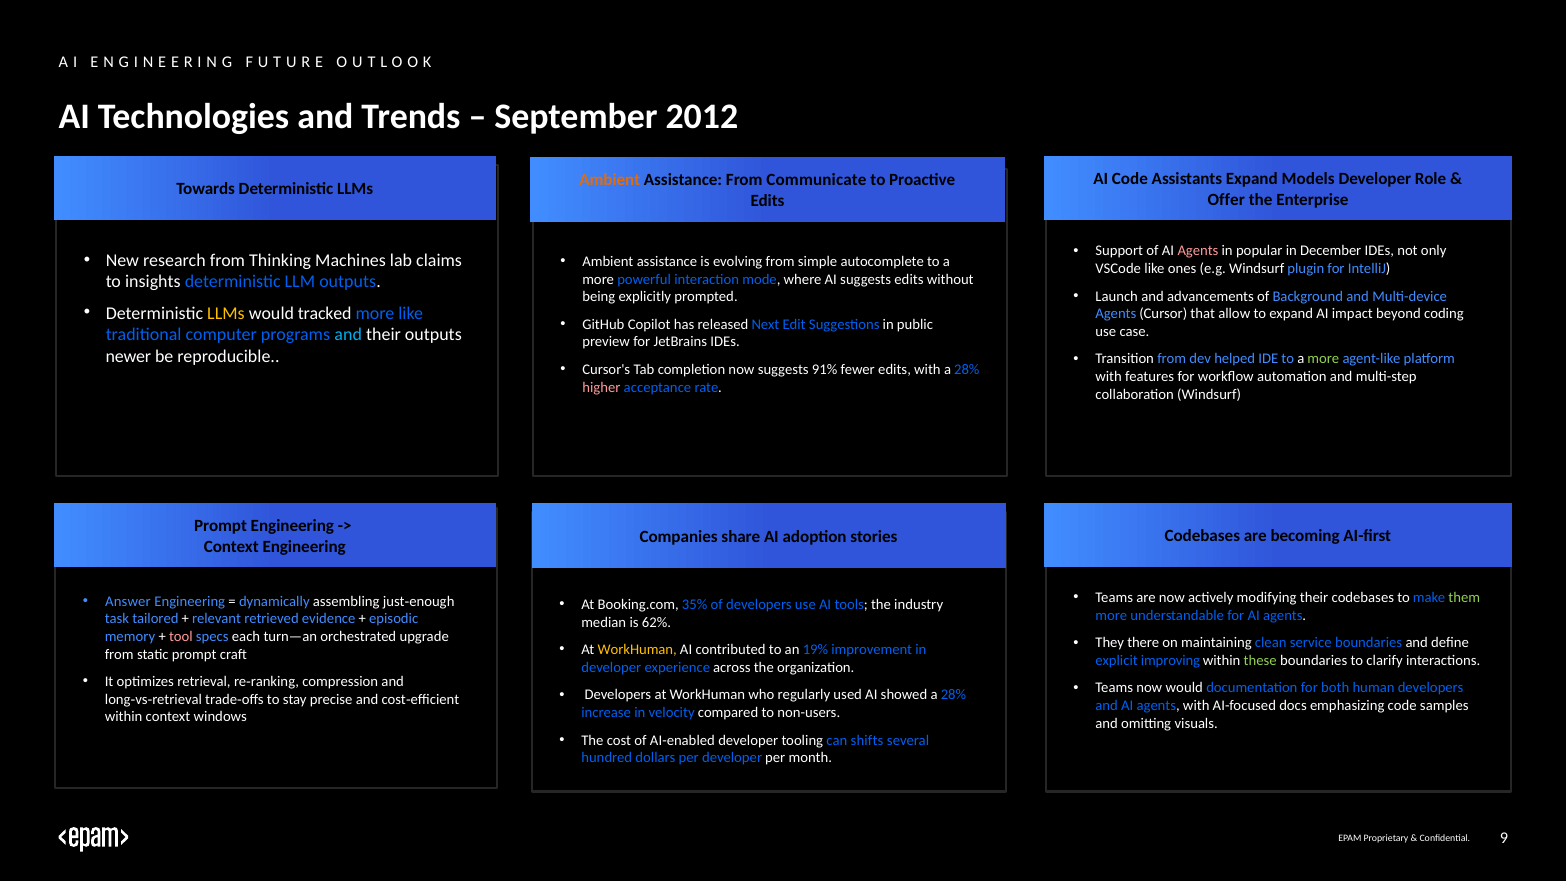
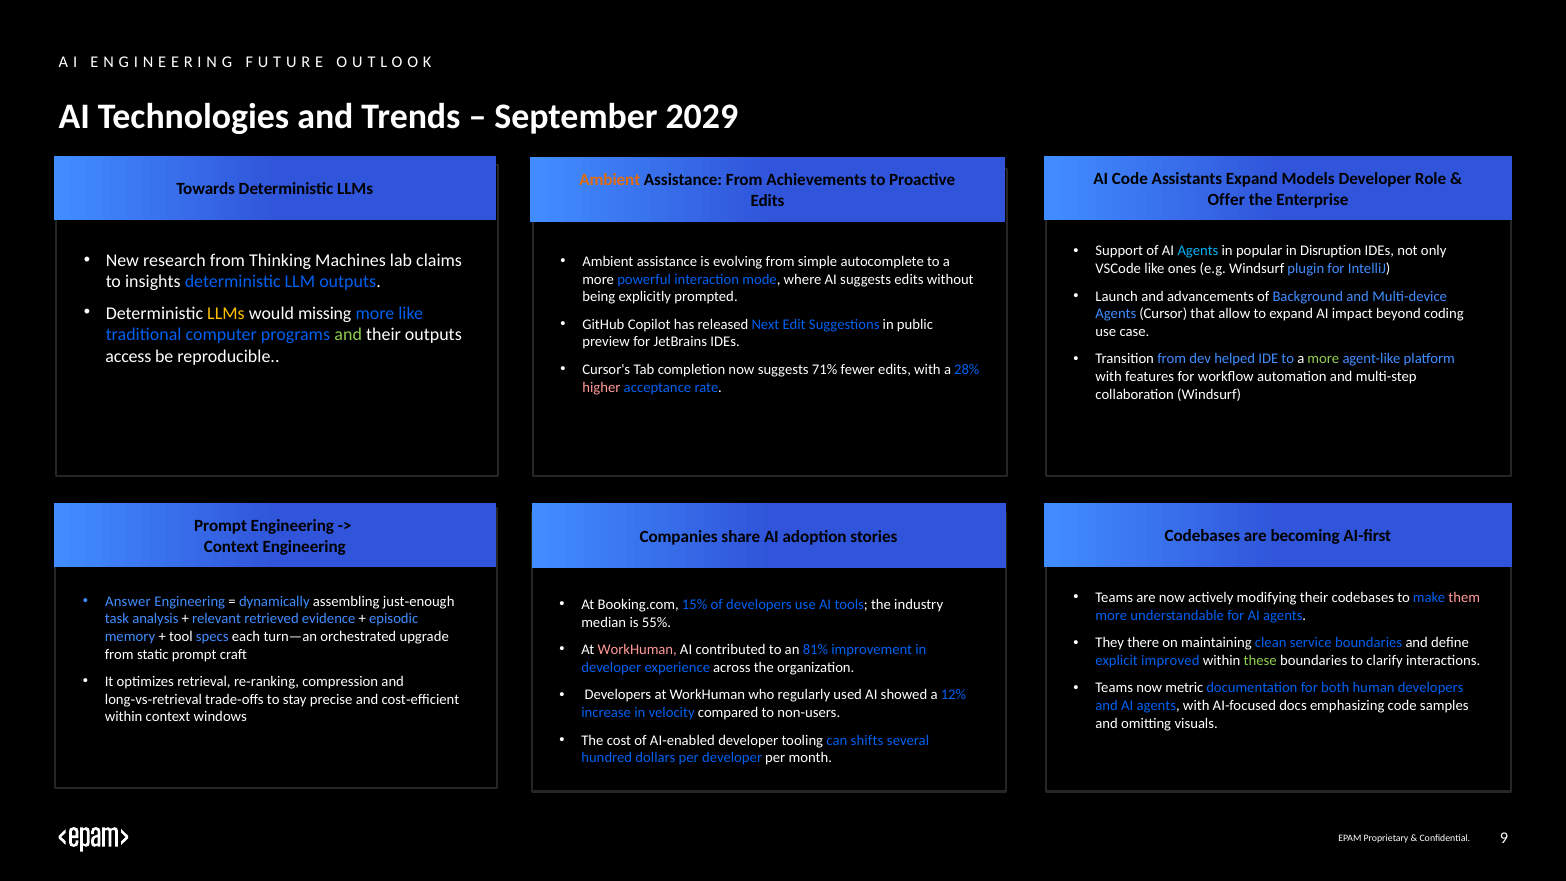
2012: 2012 -> 2029 (702, 117)
Communicate: Communicate -> Achievements (817, 180)
Agents colour: pink -> light blue (1198, 251)
December: December -> Disruption (1331, 251)
tracked: tracked -> missing (325, 313)
and colour: light blue -> light green (348, 335)
newer: newer -> access (128, 356)
91%: 91% -> 71% (825, 370)
them colour: light green -> pink (1464, 598)
35%: 35% -> 15% (695, 605)
tailored: tailored -> analysis (155, 619)
62%: 62% -> 55% (656, 622)
tool colour: pink -> white (181, 636)
WorkHuman colour: yellow -> pink (637, 650)
19%: 19% -> 81% (815, 650)
improving: improving -> improved (1170, 661)
now would: would -> metric (1184, 688)
showed a 28%: 28% -> 12% (953, 695)
